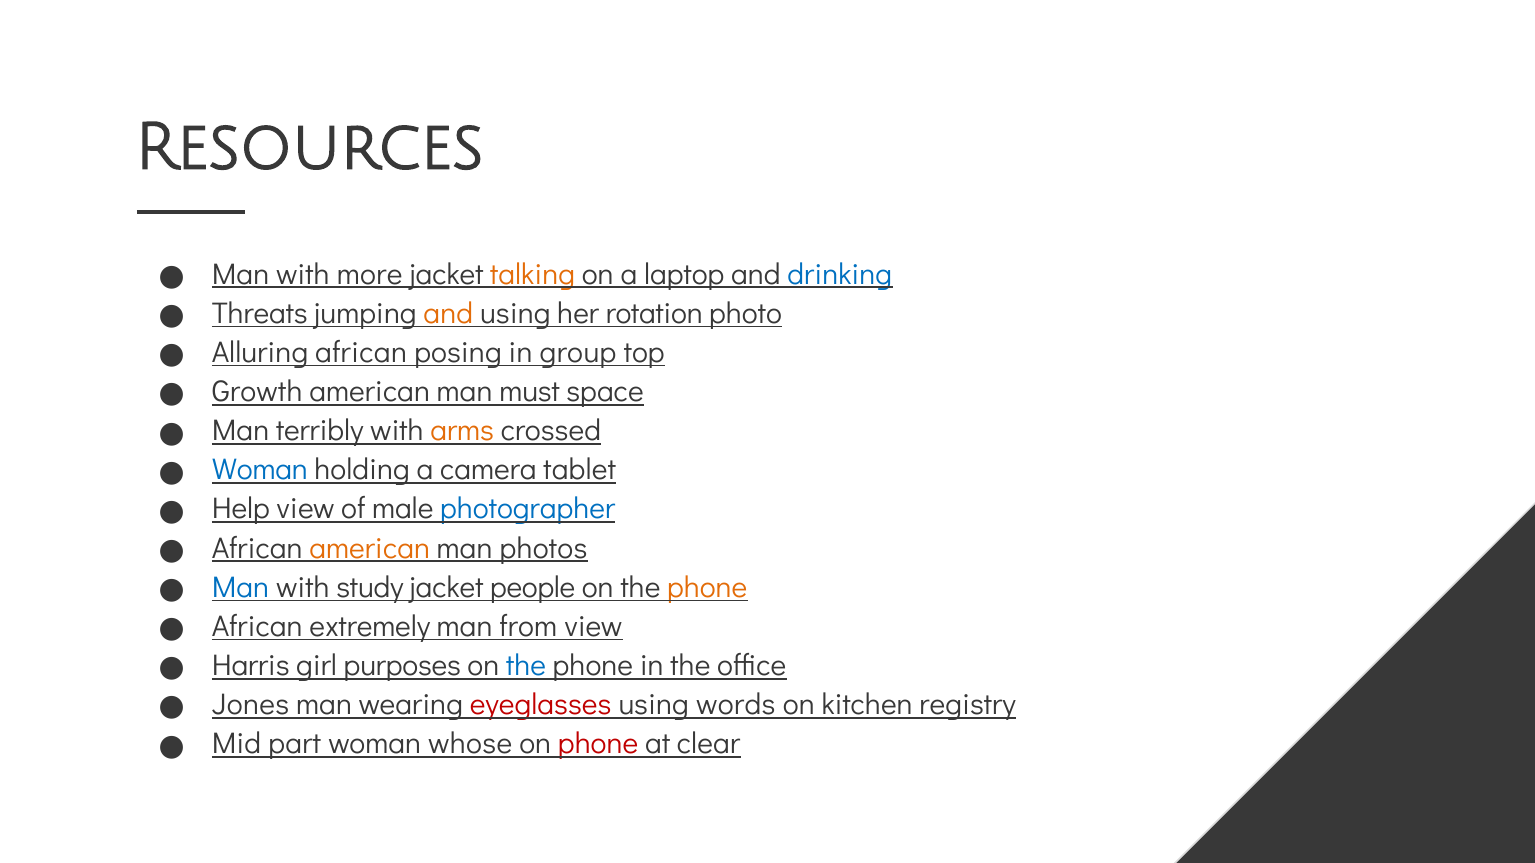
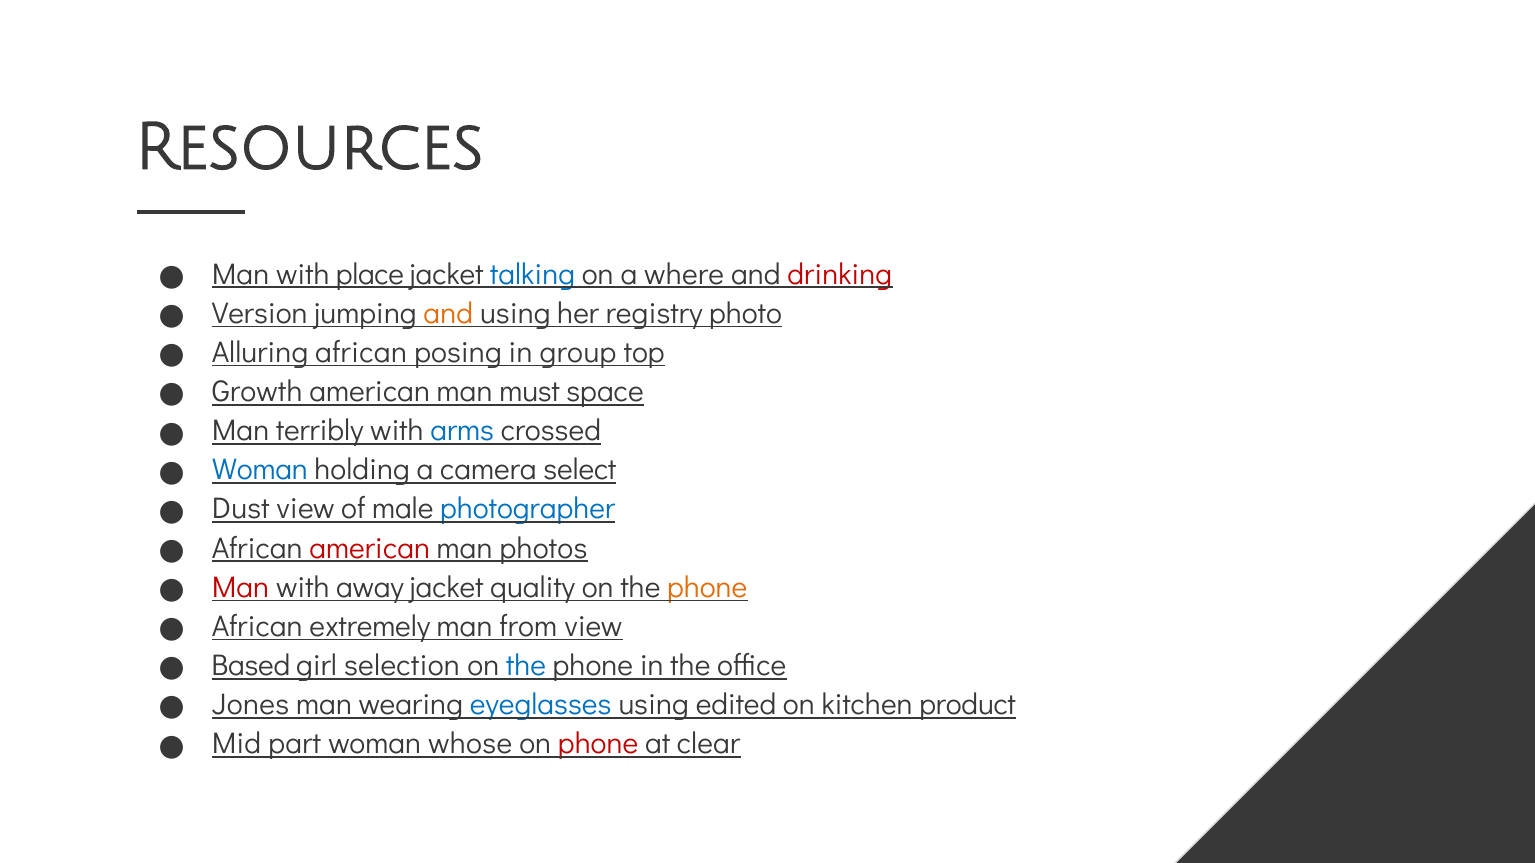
more: more -> place (370, 274)
talking colour: orange -> blue (533, 274)
laptop: laptop -> where (684, 274)
drinking colour: blue -> red (840, 274)
Threats: Threats -> Version (260, 314)
rotation: rotation -> registry (654, 314)
arms colour: orange -> blue (462, 431)
tablet: tablet -> select (580, 470)
Help: Help -> Dust (241, 509)
american colour: orange -> red (370, 549)
Man colour: blue -> red (241, 588)
study: study -> away (370, 588)
people: people -> quality (533, 588)
Harris: Harris -> Based (251, 666)
purposes: purposes -> selection (402, 666)
eyeglasses colour: red -> blue (541, 705)
words: words -> edited (736, 705)
registry: registry -> product (968, 705)
